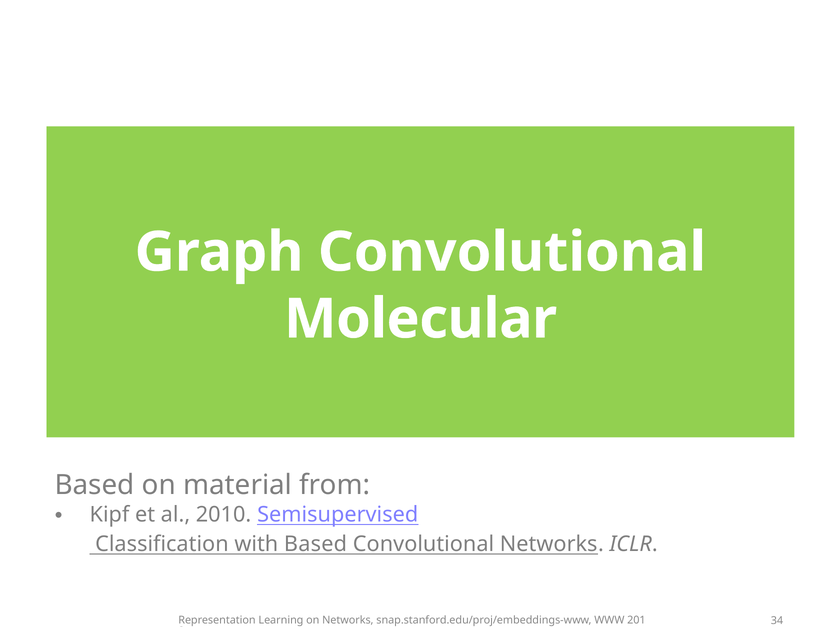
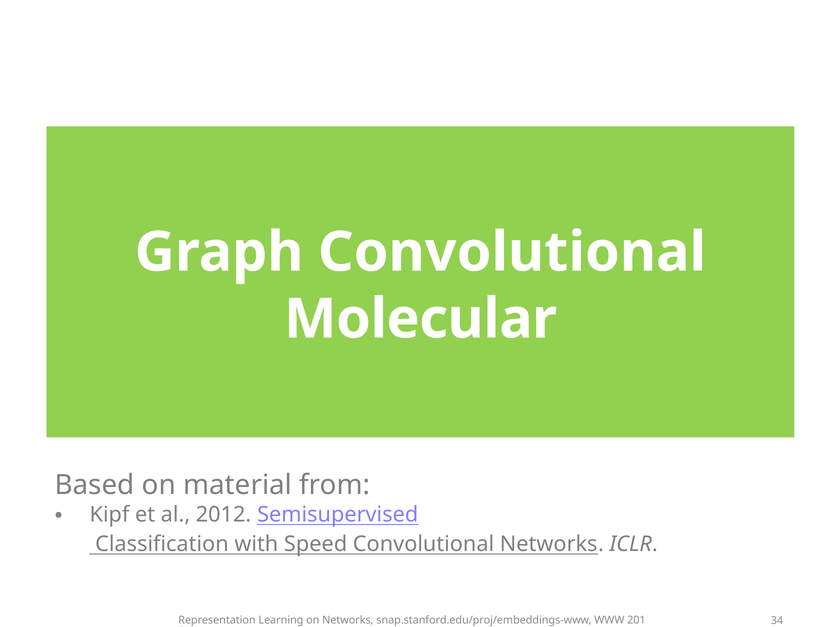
2010: 2010 -> 2012 (224, 514)
with Based: Based -> Speed (316, 544)
